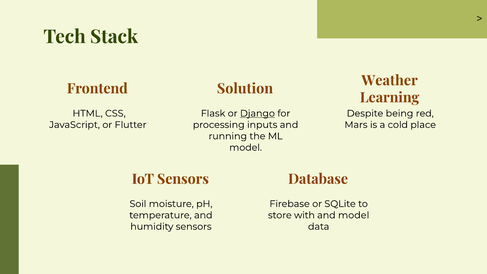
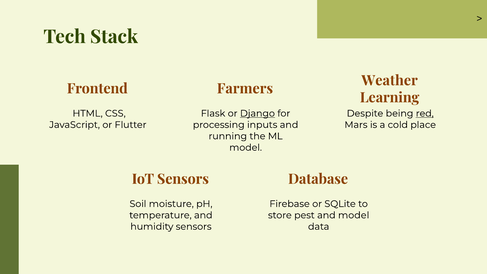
Solution: Solution -> Farmers (245, 89)
red underline: none -> present (425, 113)
with: with -> pest (304, 215)
